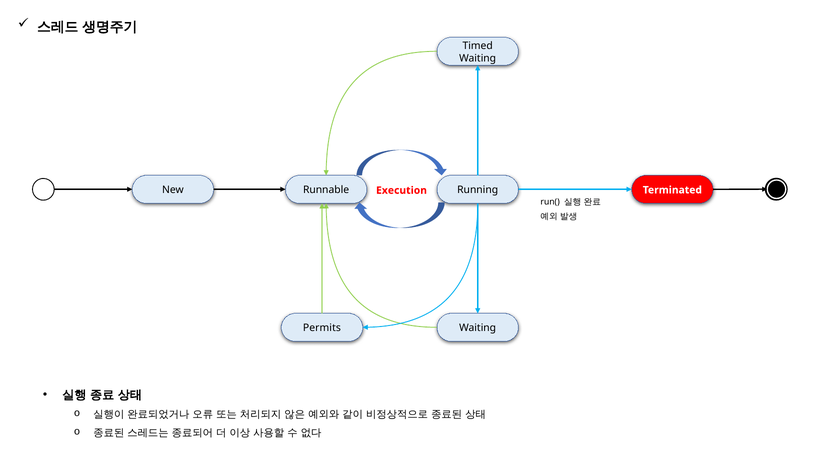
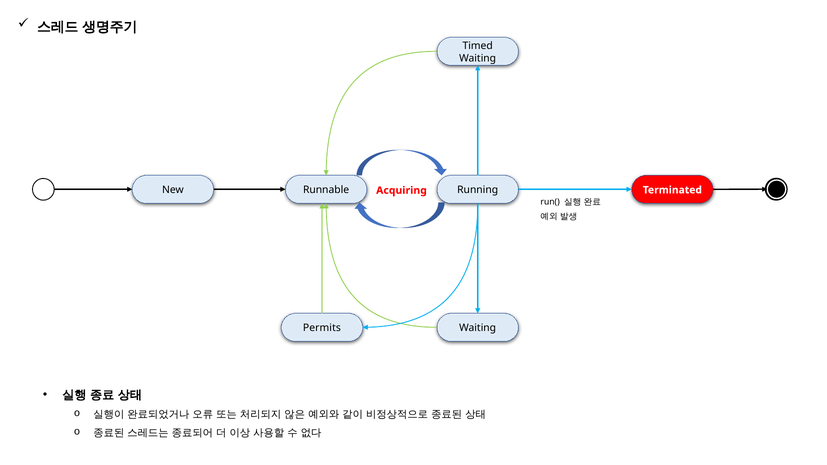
Execution: Execution -> Acquiring (401, 190)
